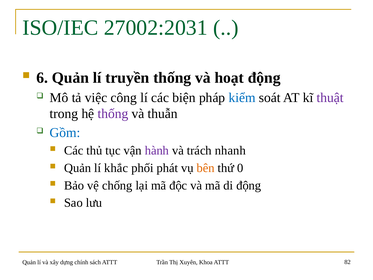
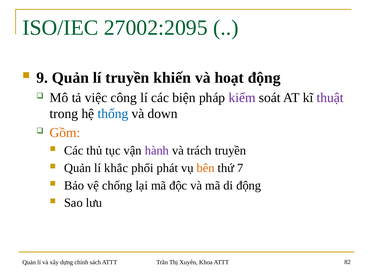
27002:2031: 27002:2031 -> 27002:2095 (156, 28)
6: 6 -> 9 (42, 78)
truyền thống: thống -> khiến (172, 78)
kiểm colour: blue -> purple (242, 97)
thống colour: purple -> blue (113, 114)
thuẫn: thuẫn -> down (163, 114)
Gồm colour: blue -> orange (65, 132)
trách nhanh: nhanh -> truyền (230, 150)
0: 0 -> 7 (240, 168)
